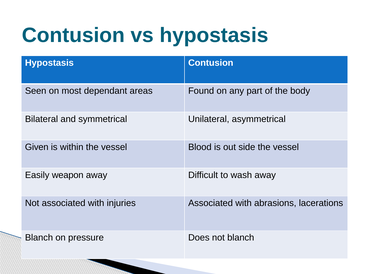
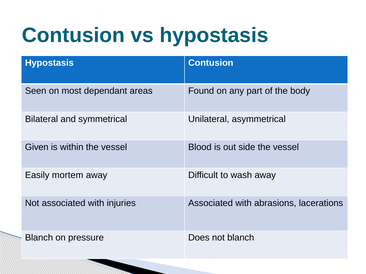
weapon: weapon -> mortem (68, 175)
